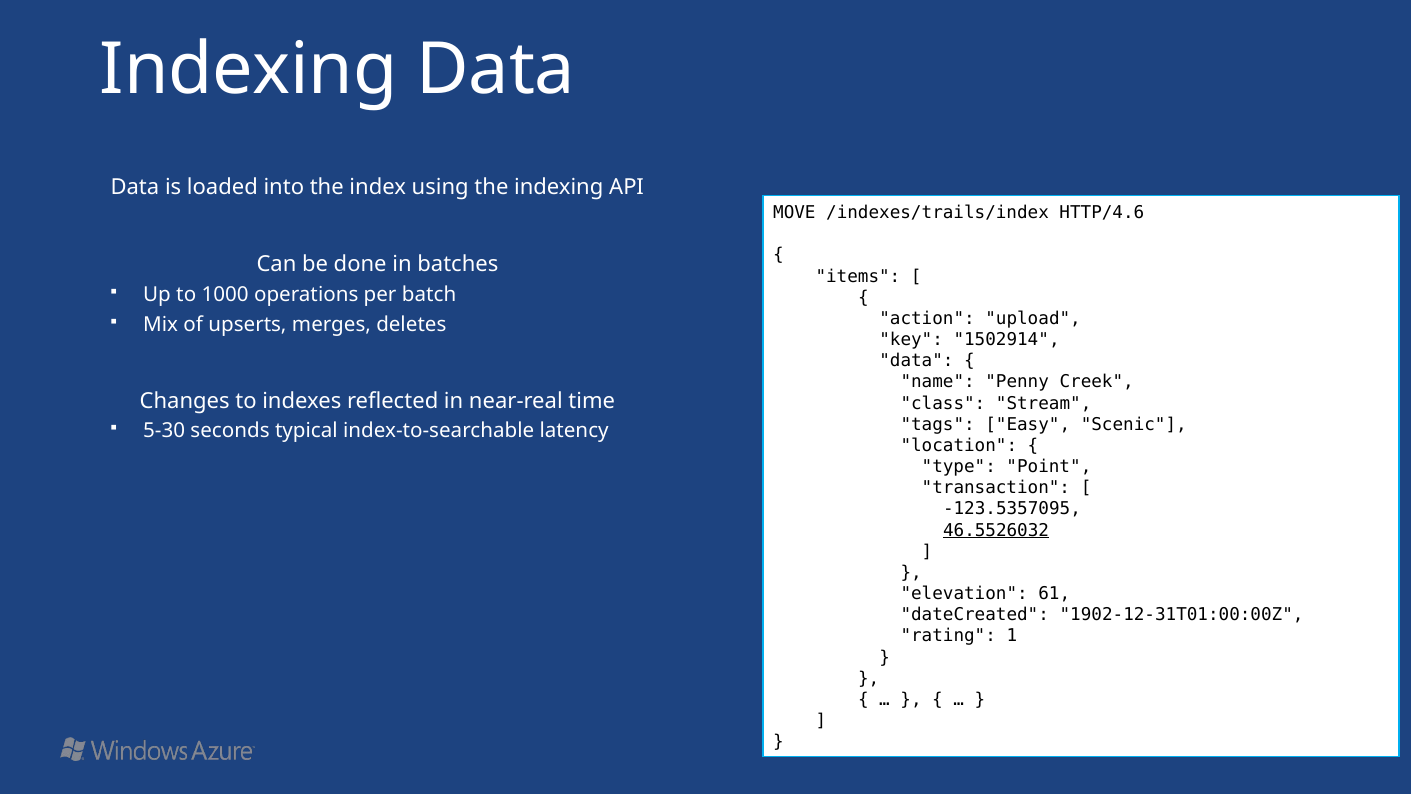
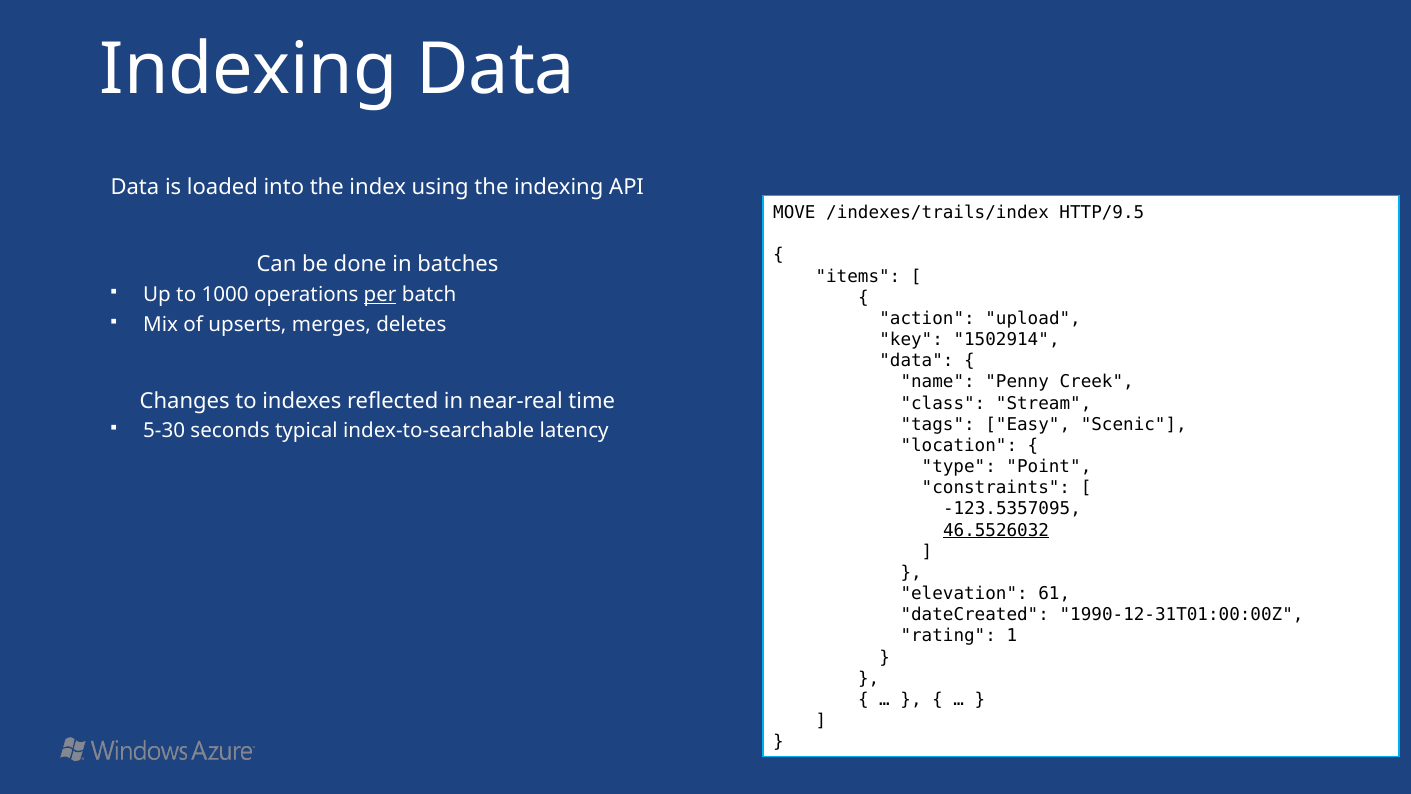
HTTP/4.6: HTTP/4.6 -> HTTP/9.5 (1102, 213)
per underline: none -> present (380, 295)
transaction: transaction -> constraints (996, 488)
1902-12-31T01:00:00Z: 1902-12-31T01:00:00Z -> 1990-12-31T01:00:00Z (1182, 615)
